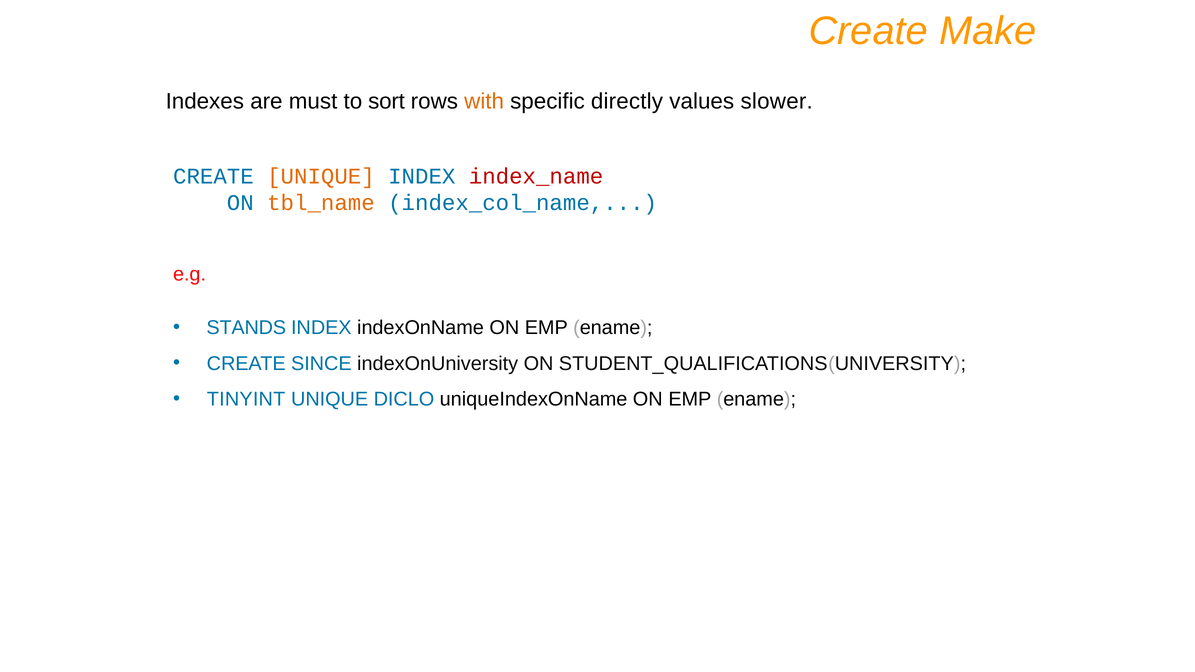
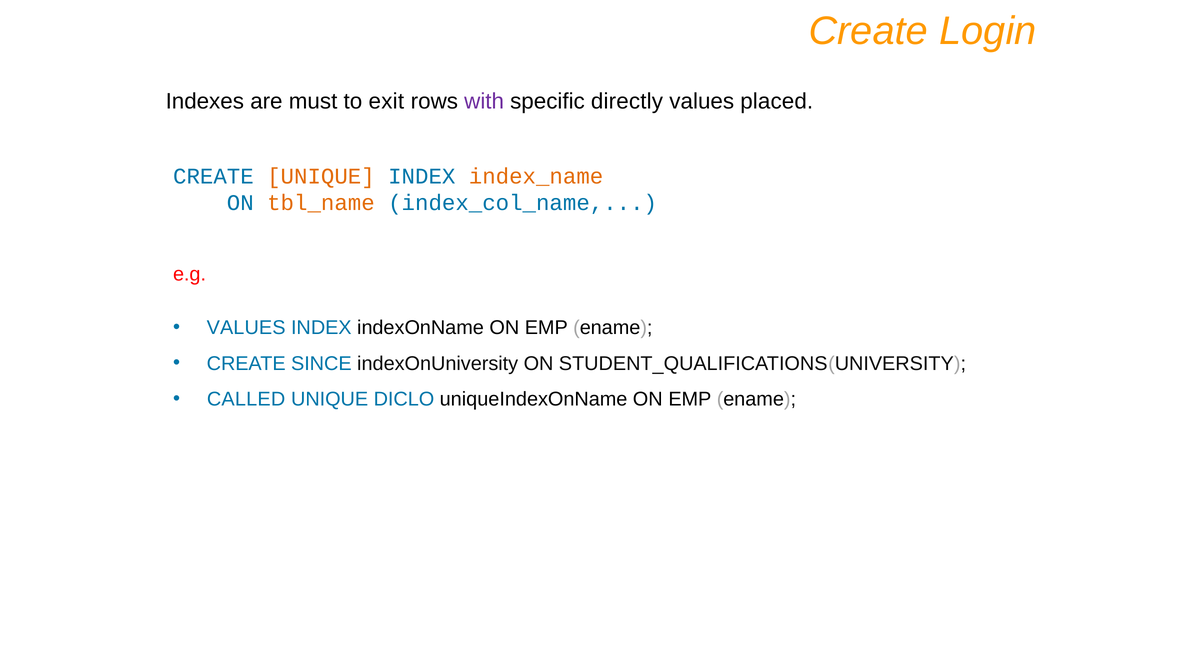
Make: Make -> Login (988, 31)
sort: sort -> exit (386, 102)
with colour: orange -> purple (484, 102)
slower: slower -> placed (777, 102)
index_name colour: red -> orange (536, 176)
STANDS: STANDS -> VALUES (246, 328)
TINYINT: TINYINT -> CALLED (246, 399)
